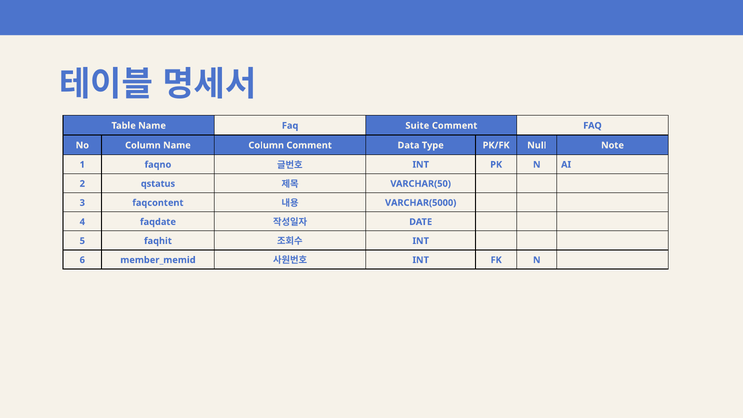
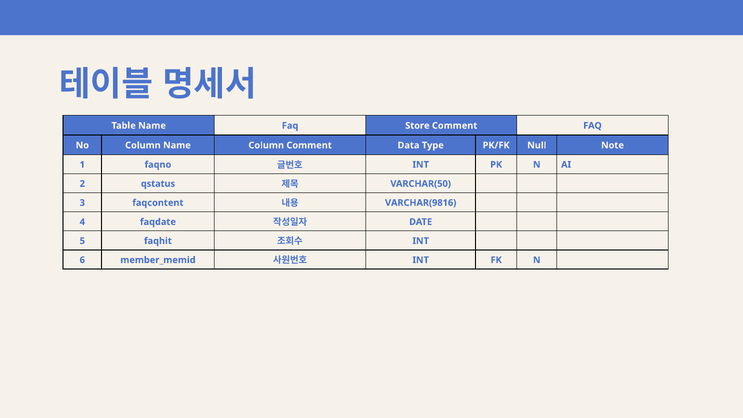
Suite: Suite -> Store (417, 126)
VARCHAR(5000: VARCHAR(5000 -> VARCHAR(9816 (421, 203)
